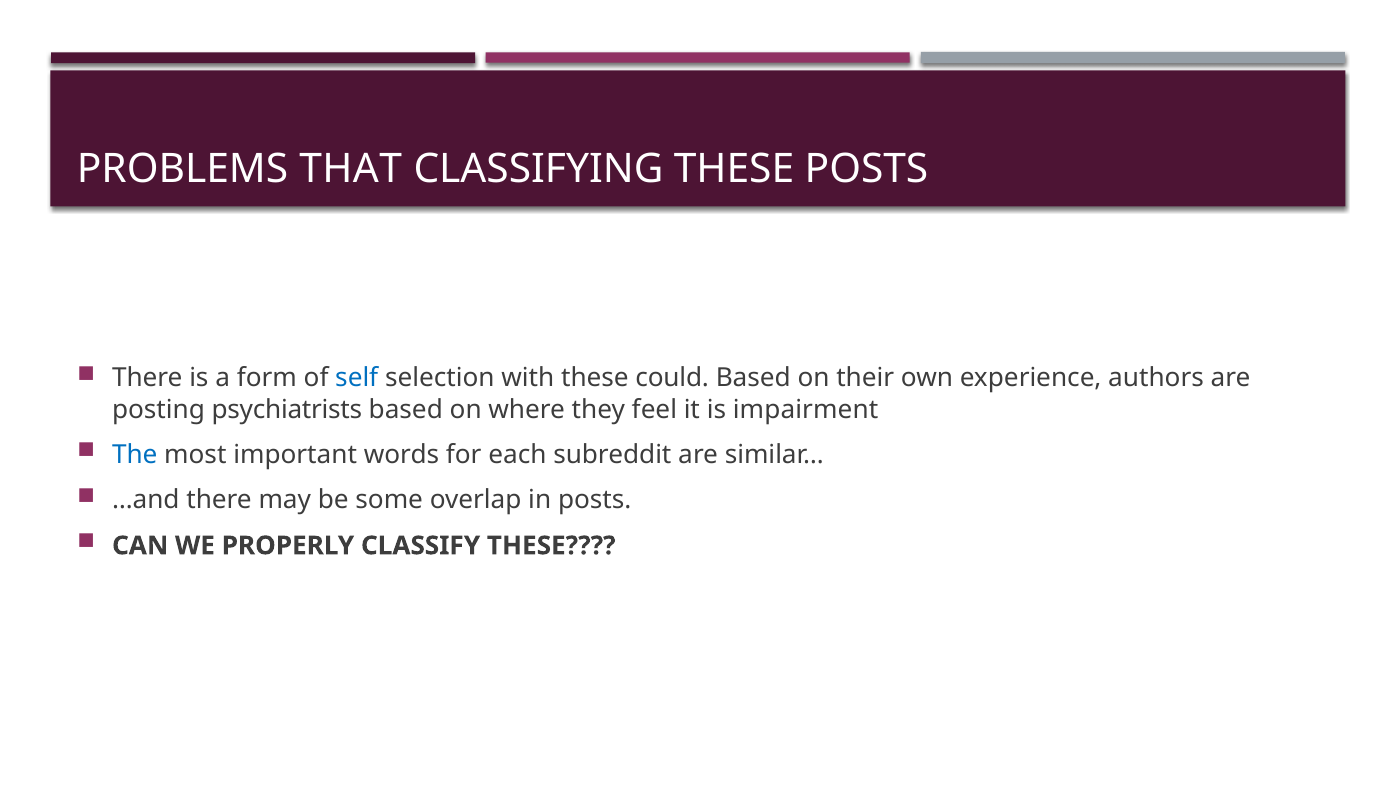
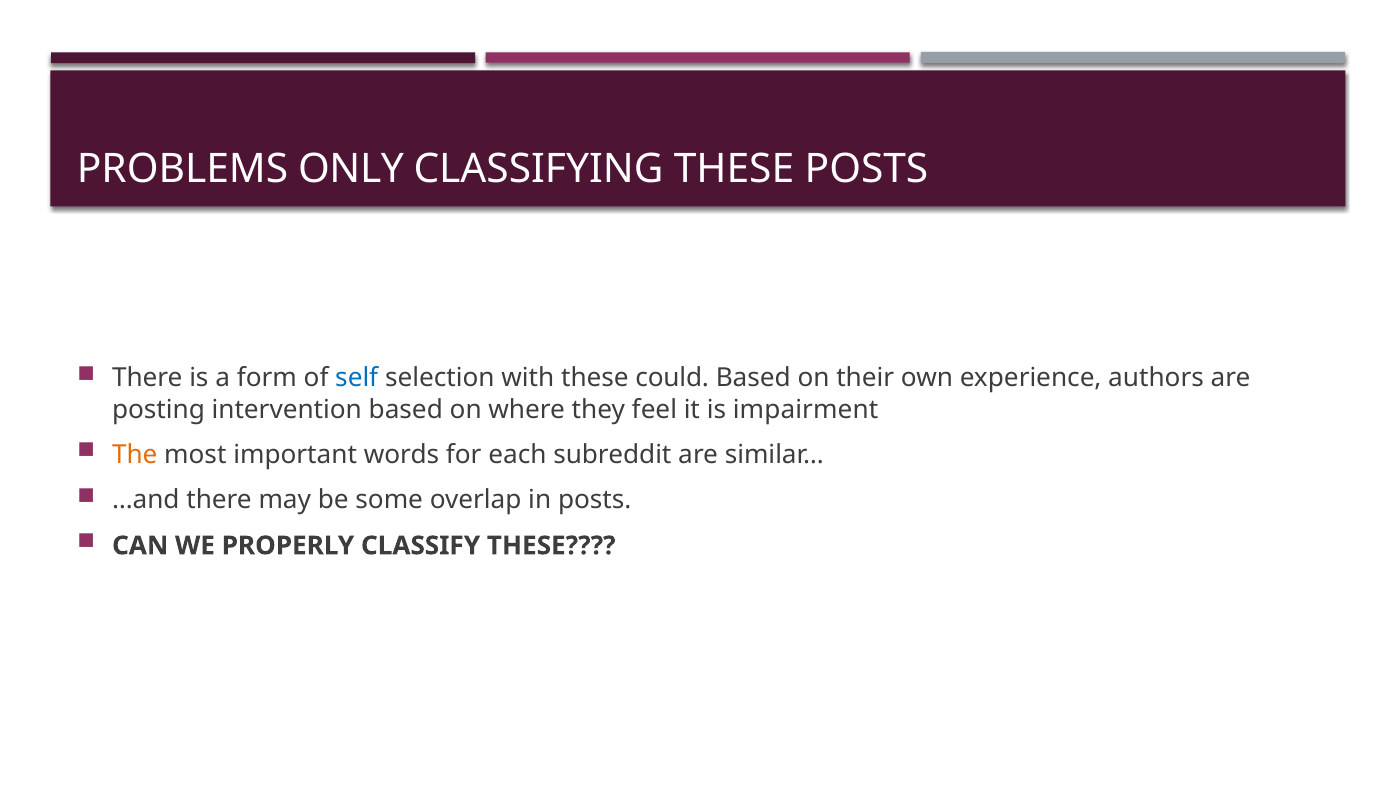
THAT: THAT -> ONLY (351, 170)
psychiatrists: psychiatrists -> intervention (287, 410)
The colour: blue -> orange (135, 455)
